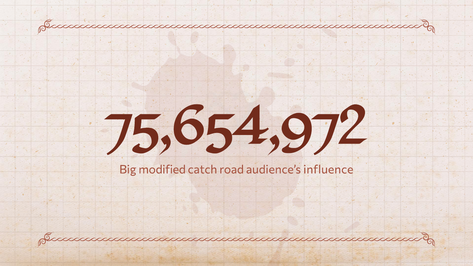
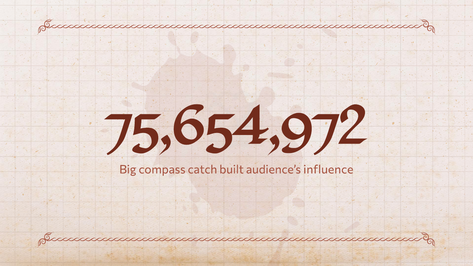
modified: modified -> compass (162, 170)
road: road -> built (232, 170)
